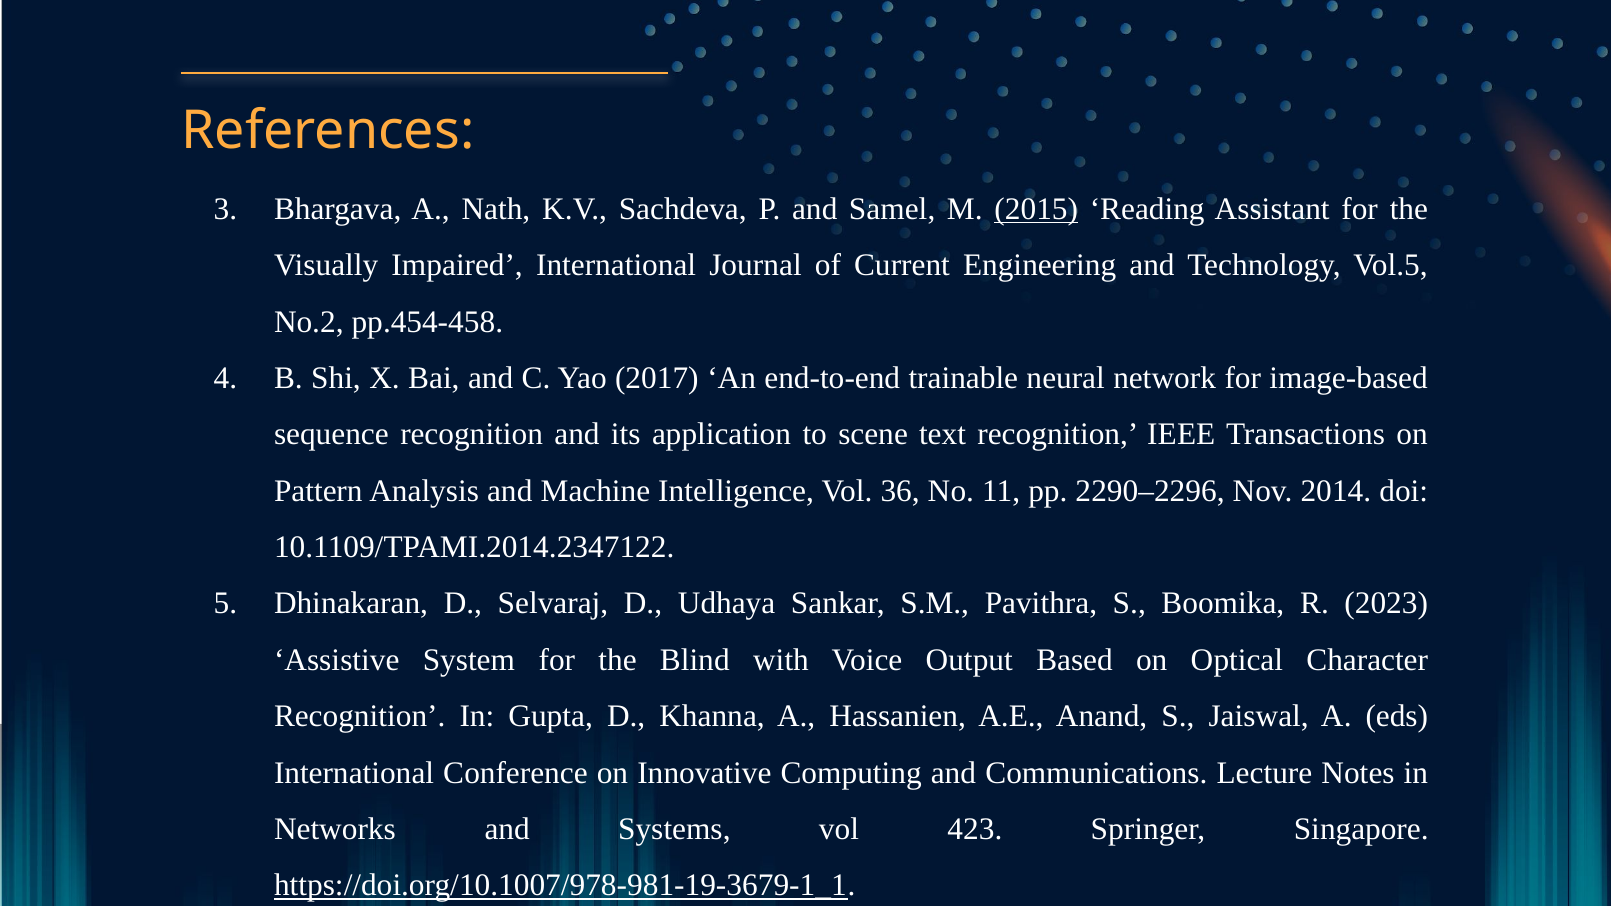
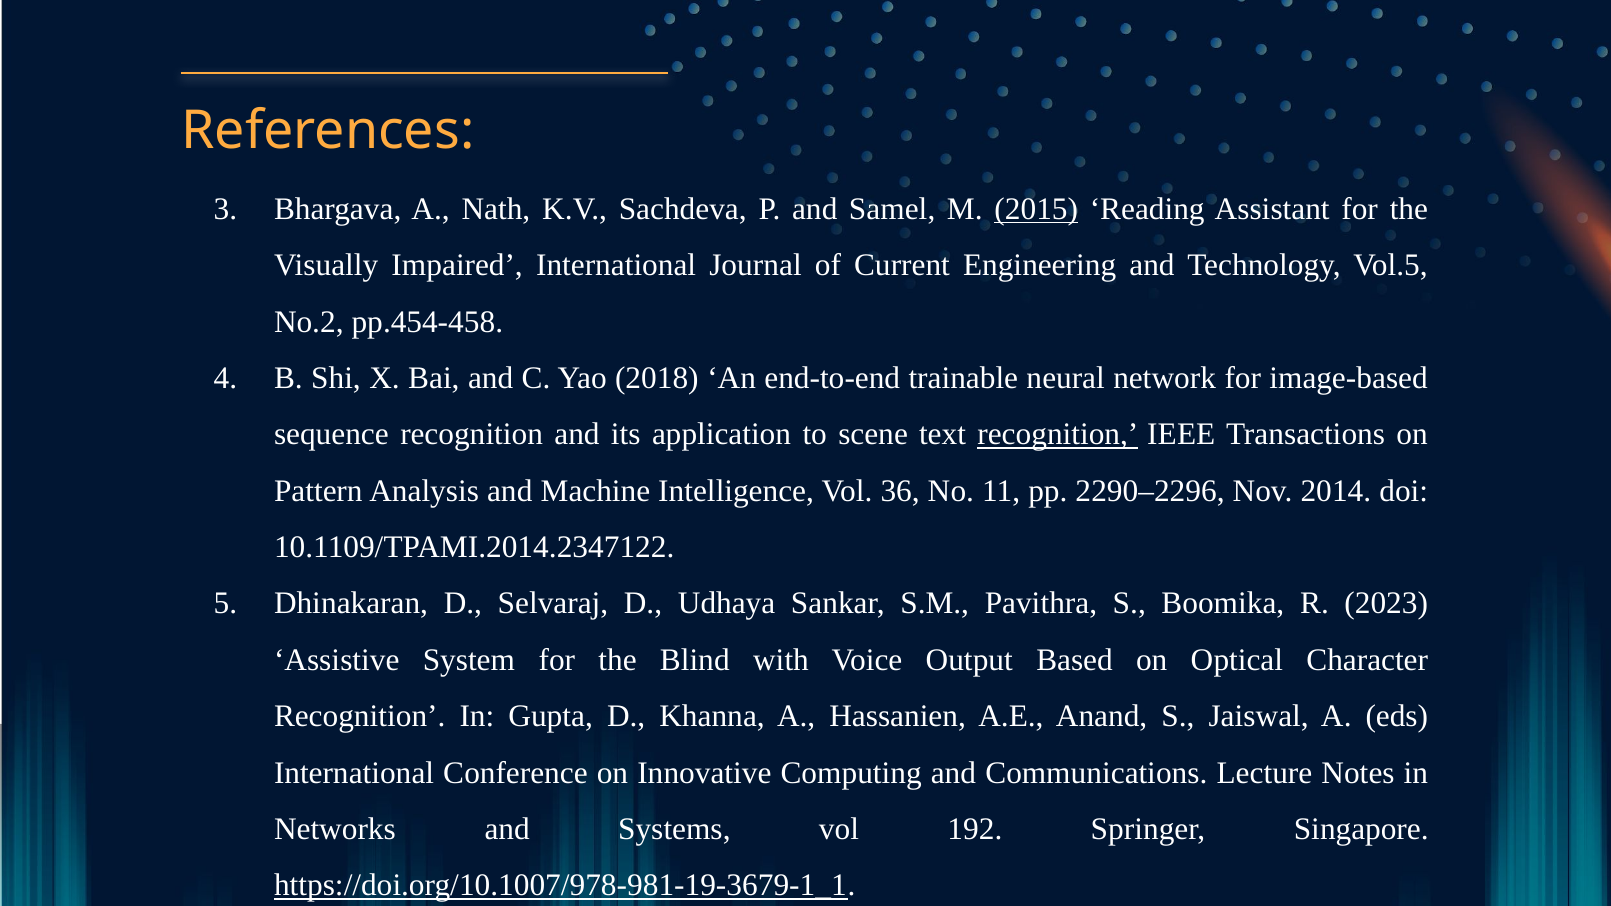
2017: 2017 -> 2018 (657, 378)
recognition underline: none -> present (1058, 435)
423: 423 -> 192 (975, 829)
